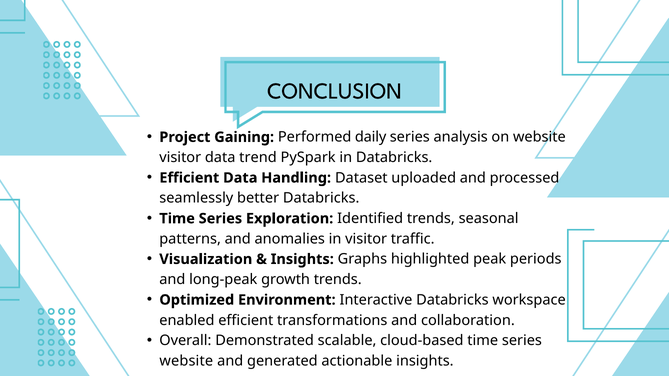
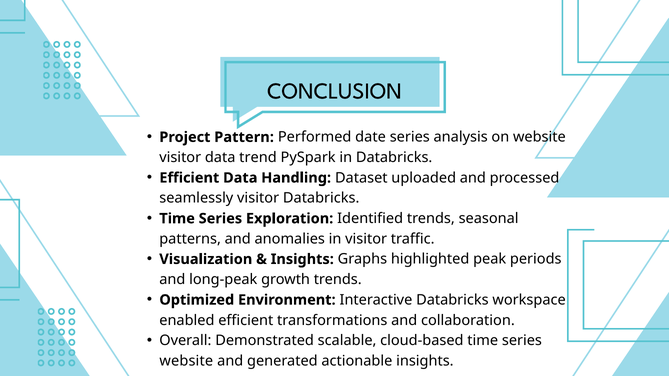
Gaining: Gaining -> Pattern (244, 137)
daily: daily -> date (371, 137)
seamlessly better: better -> visitor (258, 198)
